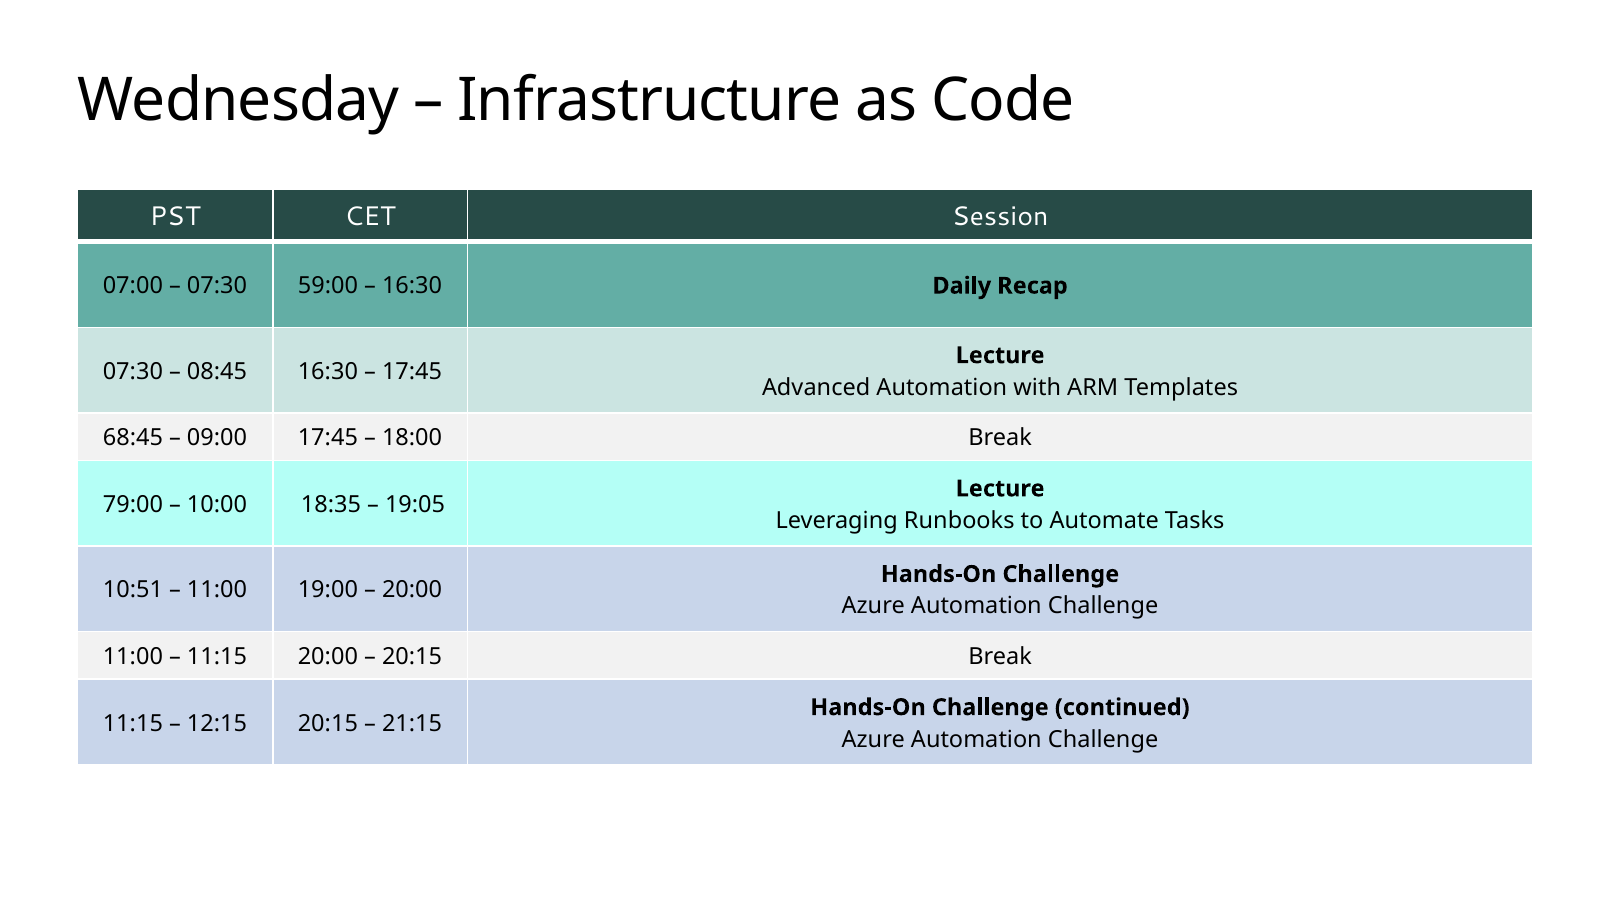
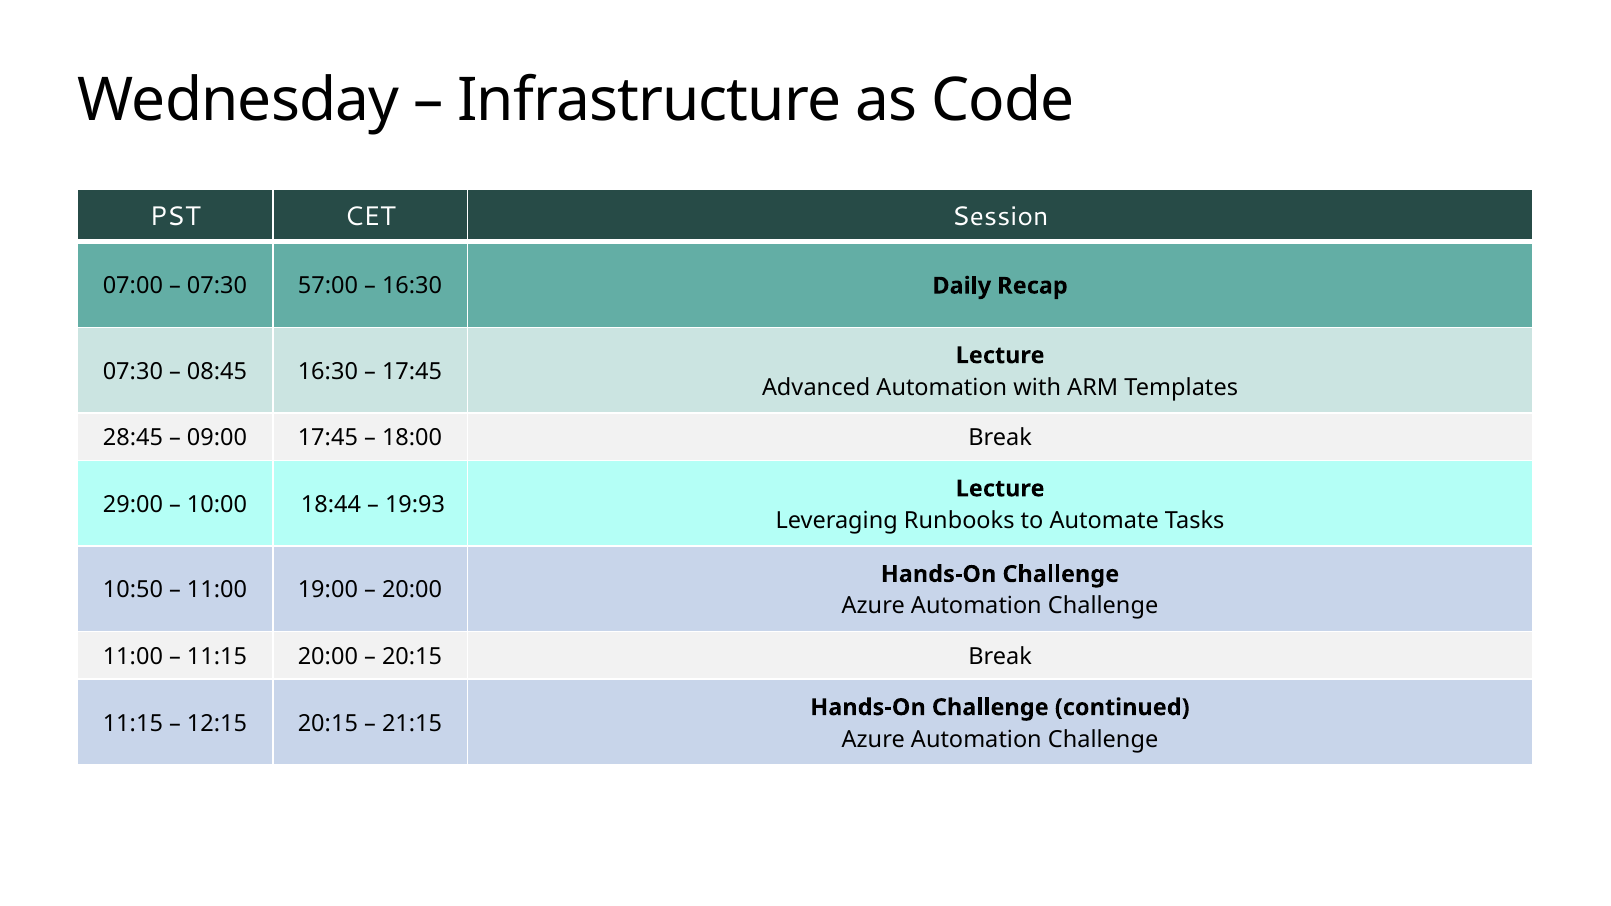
59:00: 59:00 -> 57:00 (328, 286)
68:45: 68:45 -> 28:45 (133, 438)
79:00: 79:00 -> 29:00 (133, 505)
18:35: 18:35 -> 18:44 (331, 505)
19:05: 19:05 -> 19:93 (415, 505)
10:51: 10:51 -> 10:50 (133, 590)
